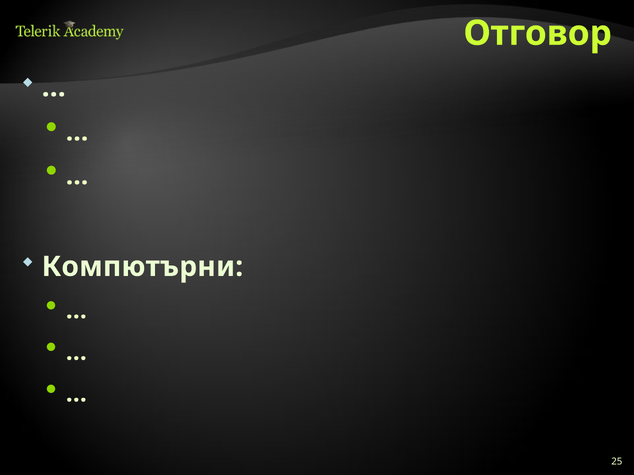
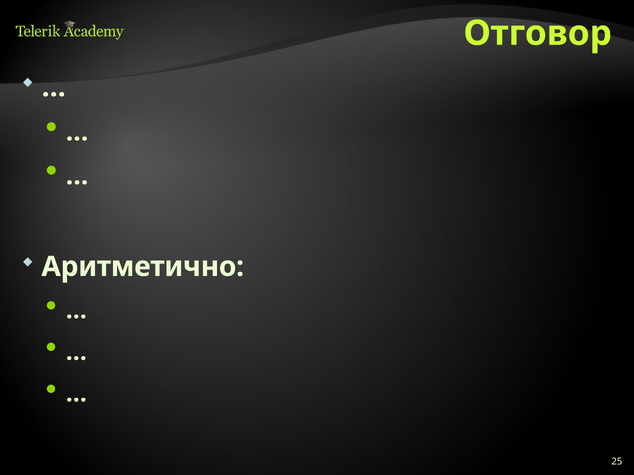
Компютърни: Компютърни -> Аритметично (143, 267)
